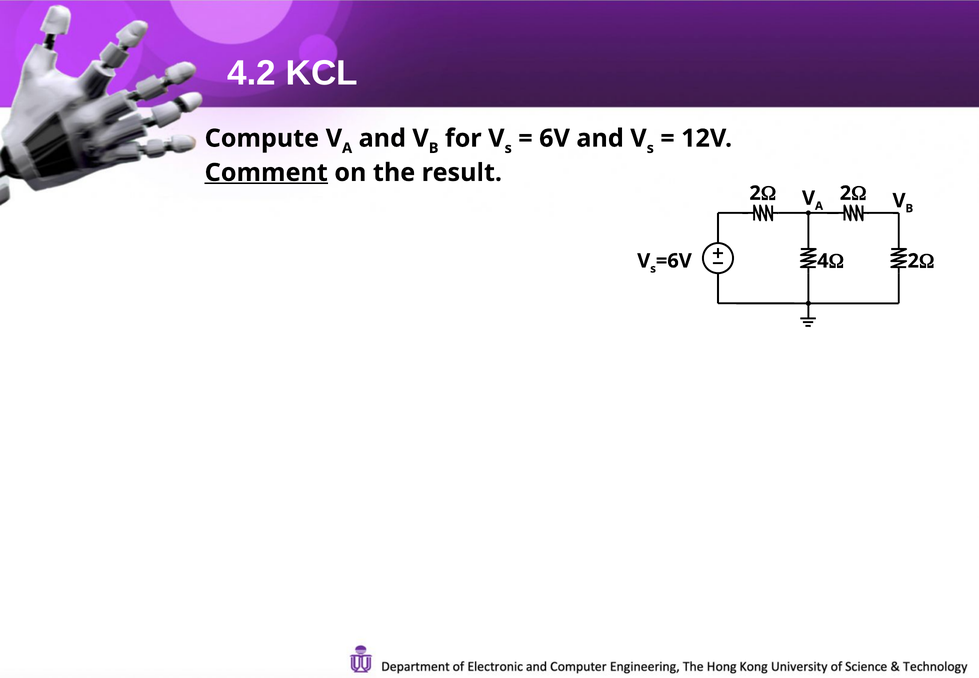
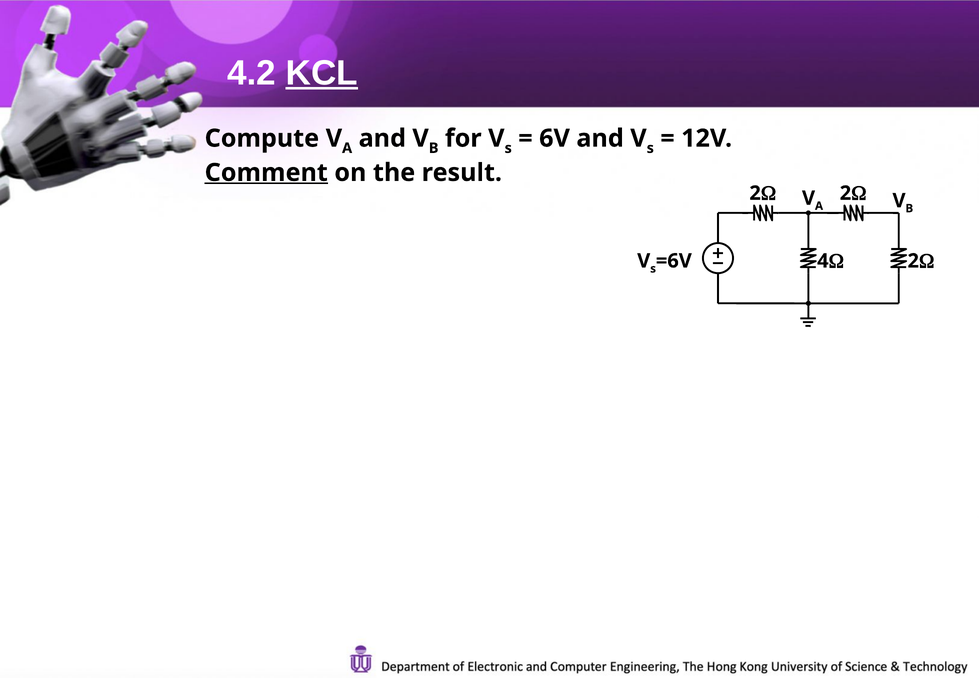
KCL underline: none -> present (322, 73)
